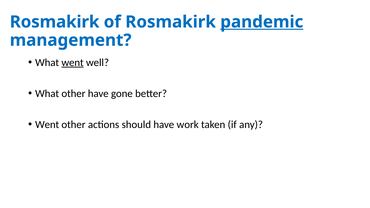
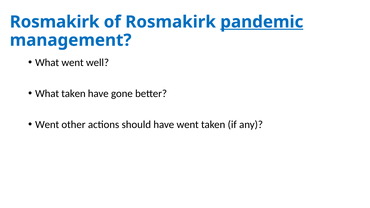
went underline: present -> none (73, 63)
What other: other -> taken (73, 94)
have work: work -> went (188, 125)
